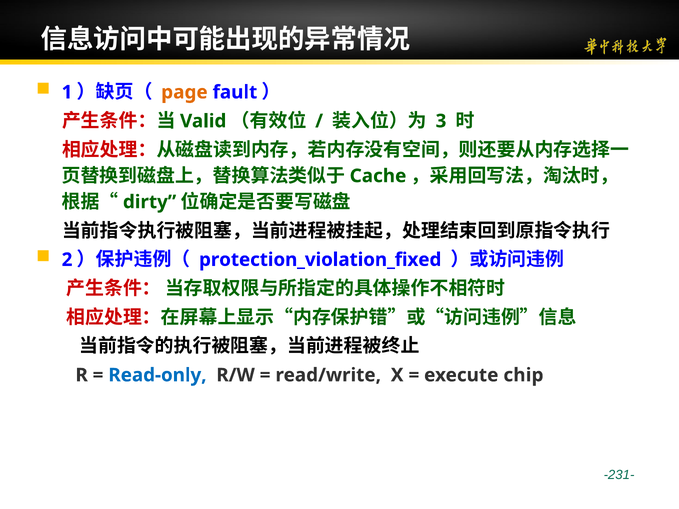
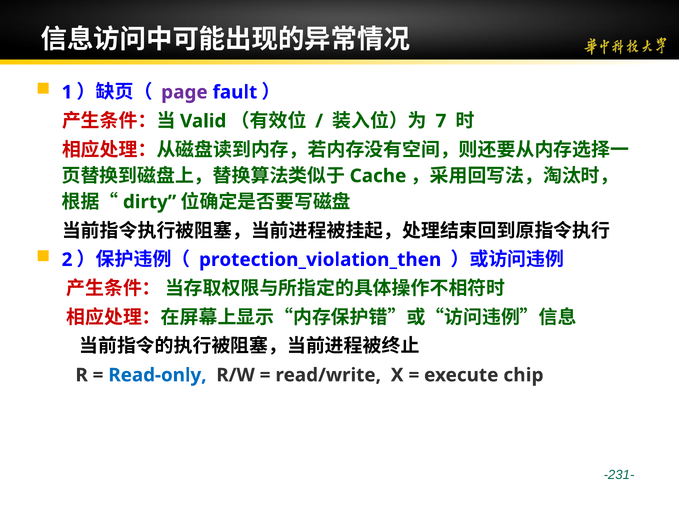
page colour: orange -> purple (184, 92)
3: 3 -> 7 (441, 121)
protection_violation_fixed: protection_violation_fixed -> protection_violation_then (320, 260)
